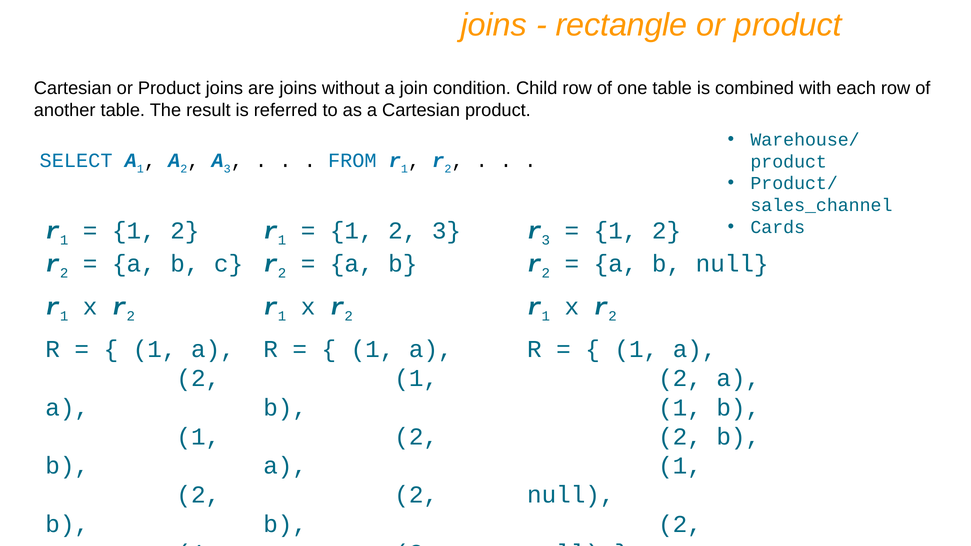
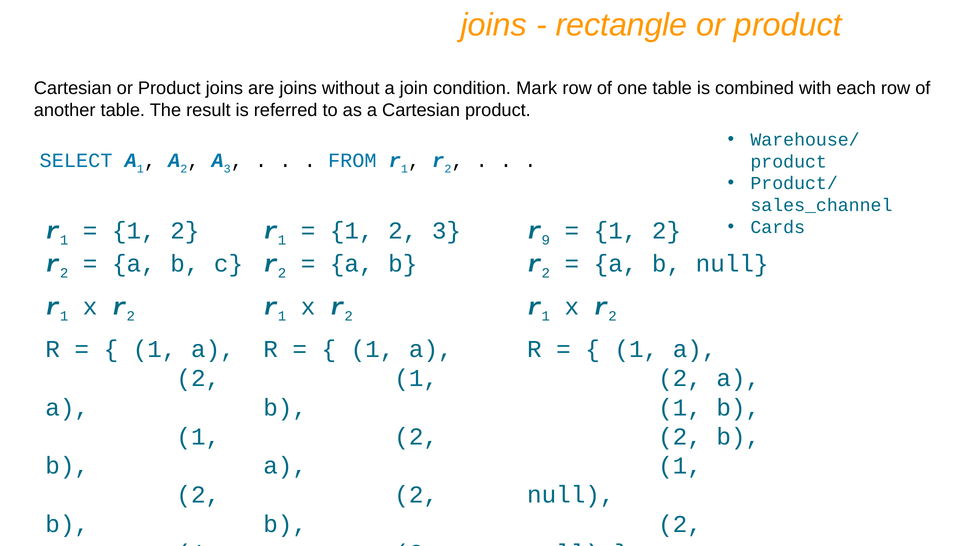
Child: Child -> Mark (537, 88)
r 3: 3 -> 9 (546, 240)
